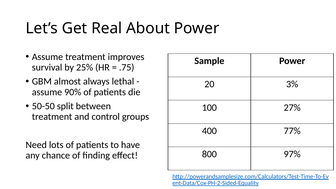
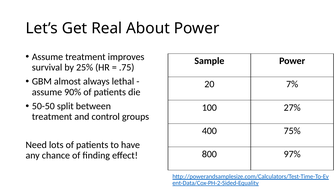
3%: 3% -> 7% (292, 84)
77%: 77% -> 75% (292, 131)
